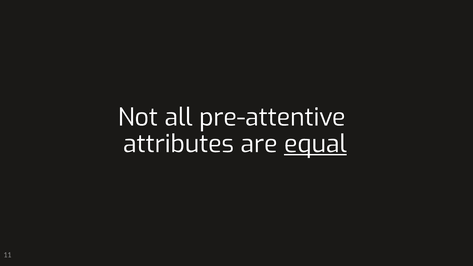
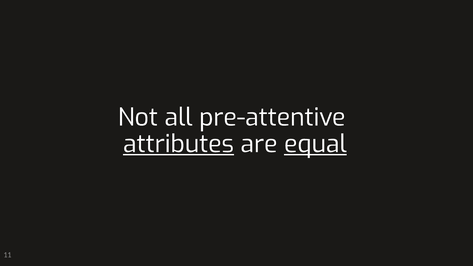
attributes underline: none -> present (179, 144)
